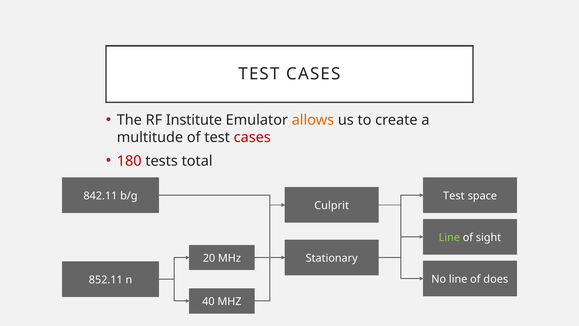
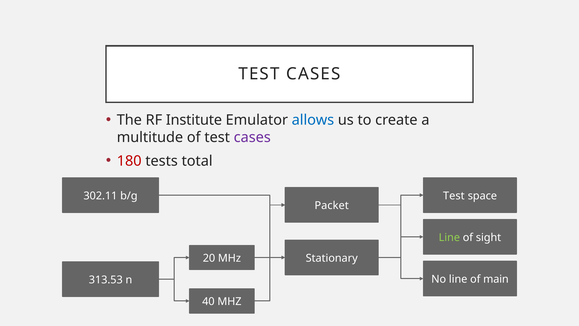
allows colour: orange -> blue (313, 120)
cases colour: red -> purple (252, 137)
842.11: 842.11 -> 302.11 (100, 196)
Culprit: Culprit -> Packet (332, 206)
does: does -> main (496, 279)
852.11: 852.11 -> 313.53 (106, 280)
